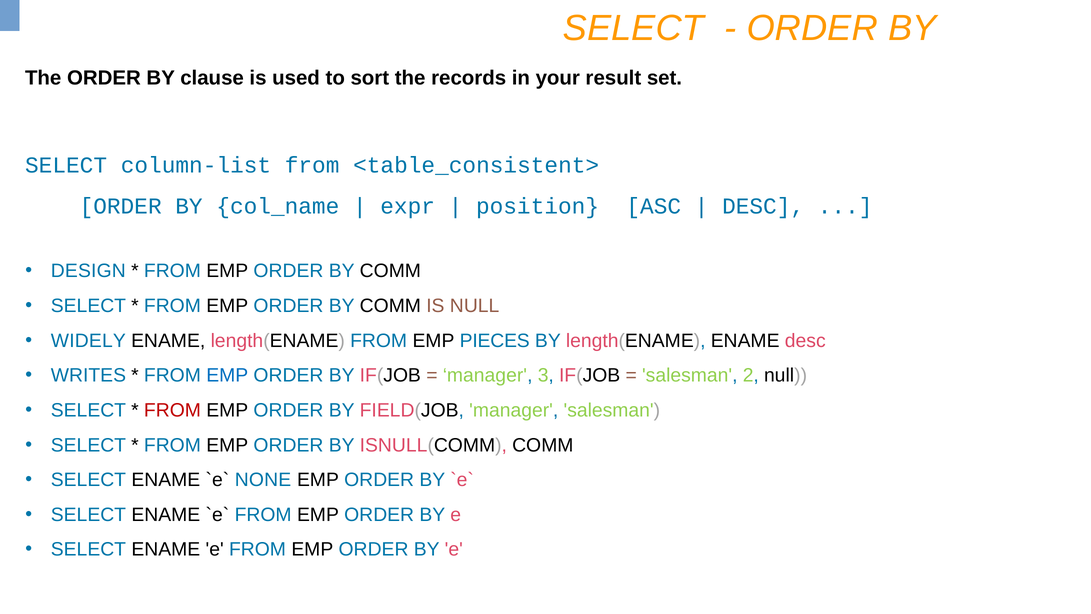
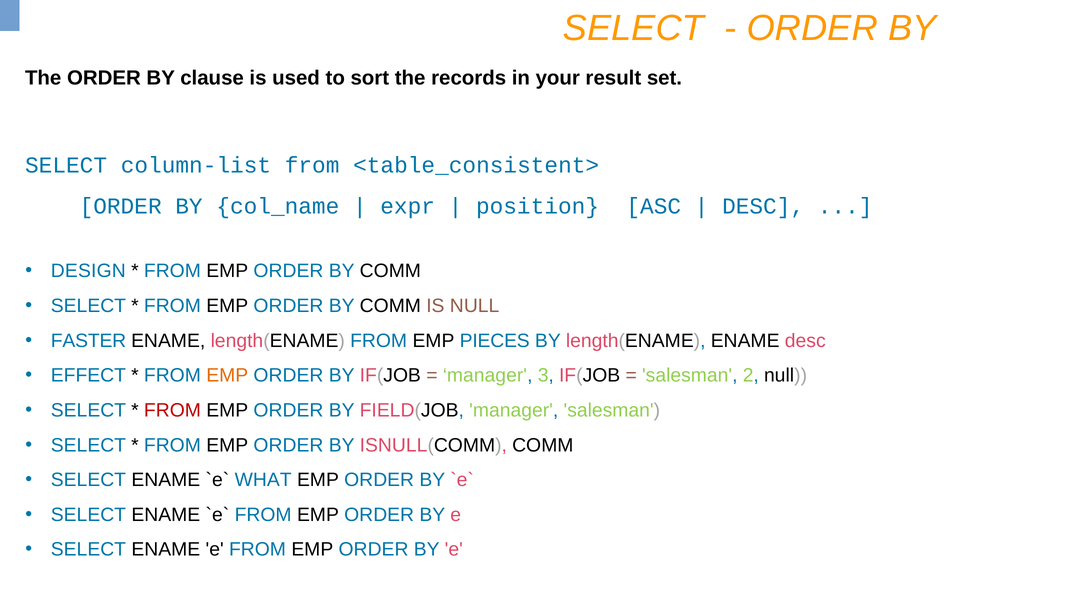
WIDELY: WIDELY -> FASTER (89, 341)
WRITES: WRITES -> EFFECT (88, 375)
EMP colour: blue -> orange (227, 375)
NONE: NONE -> WHAT (263, 480)
